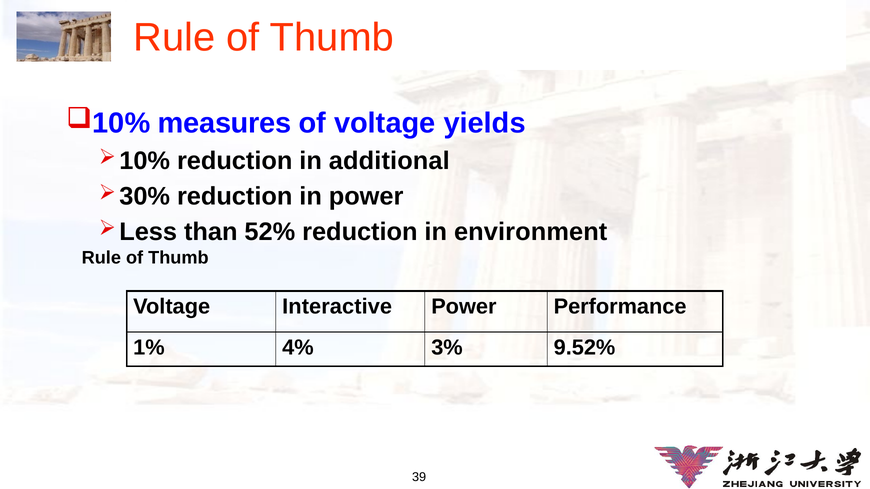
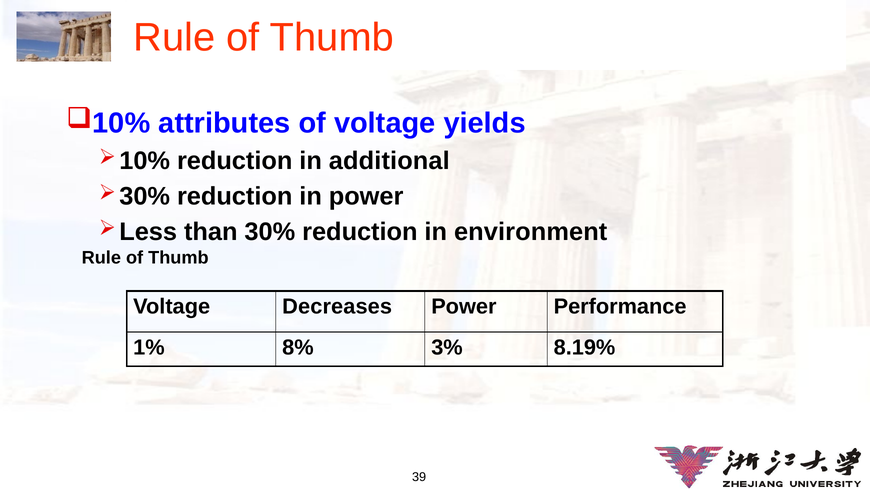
measures: measures -> attributes (225, 123)
52%: 52% -> 30% (270, 232)
Interactive: Interactive -> Decreases (337, 307)
4%: 4% -> 8% (298, 348)
9.52%: 9.52% -> 8.19% (584, 348)
